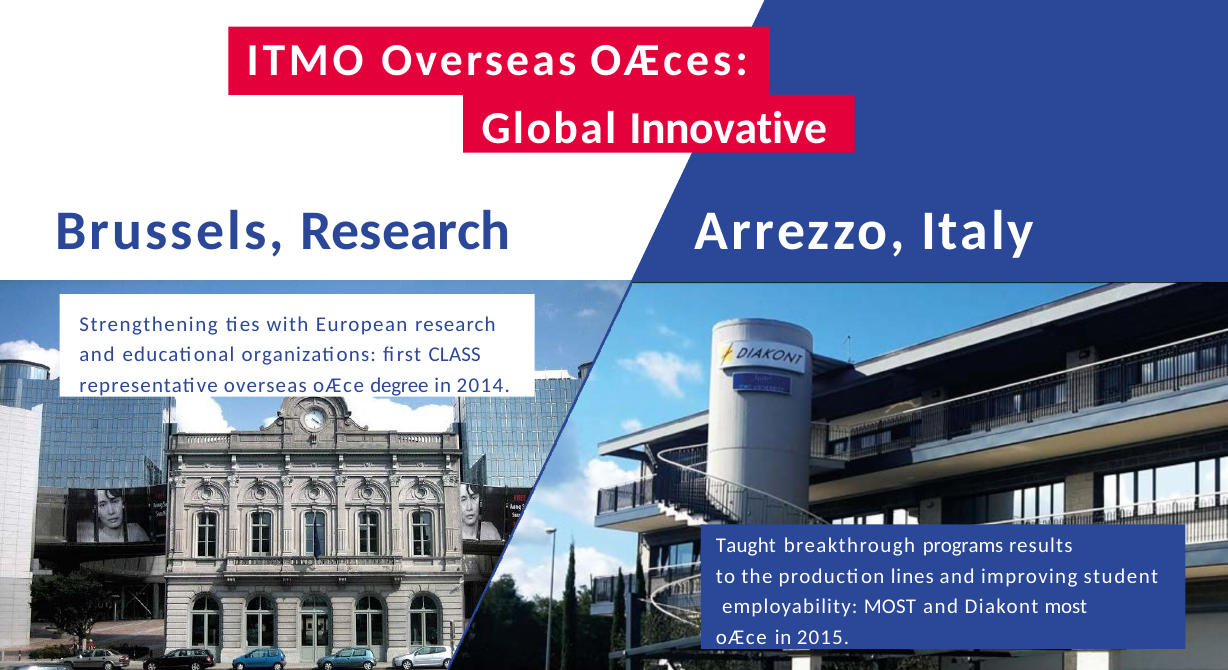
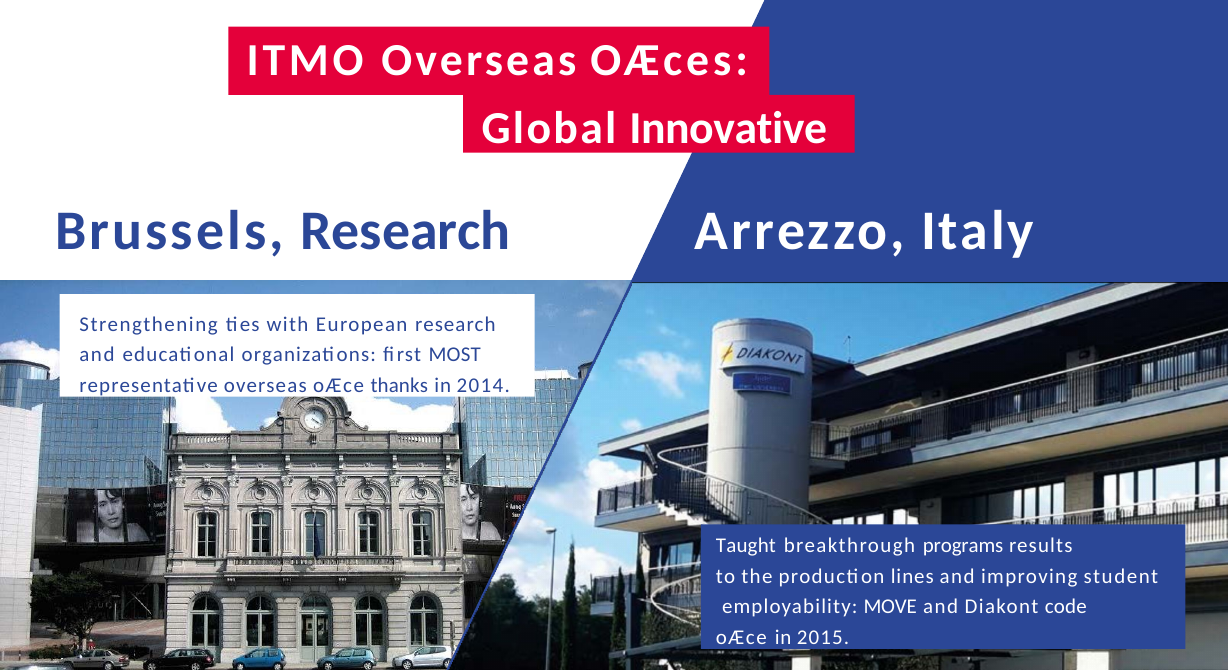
CLASS: CLASS -> MOST (455, 355)
degree: degree -> thanks (399, 386)
employability MOST: MOST -> MOVE (890, 607)
Diakont most: most -> code (1066, 607)
